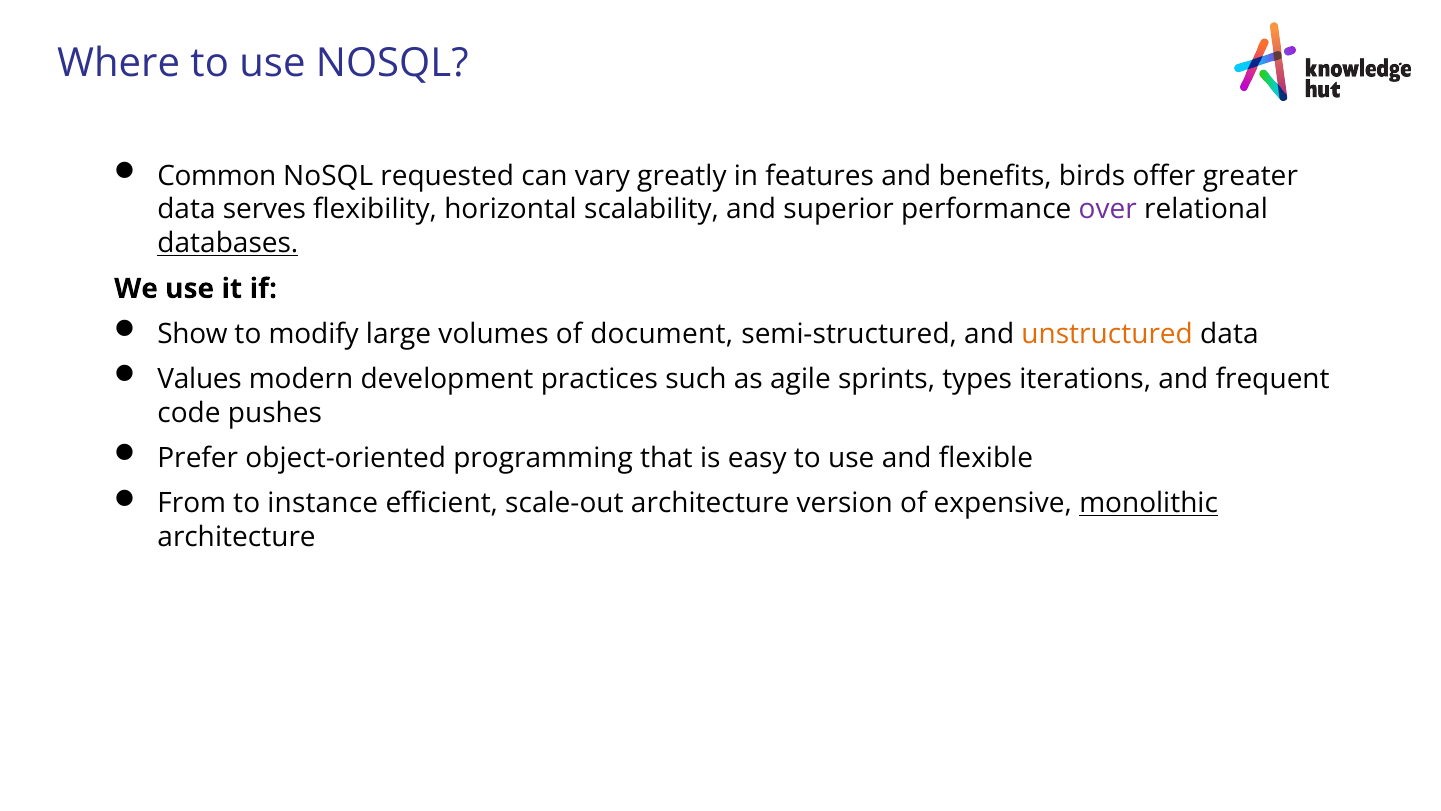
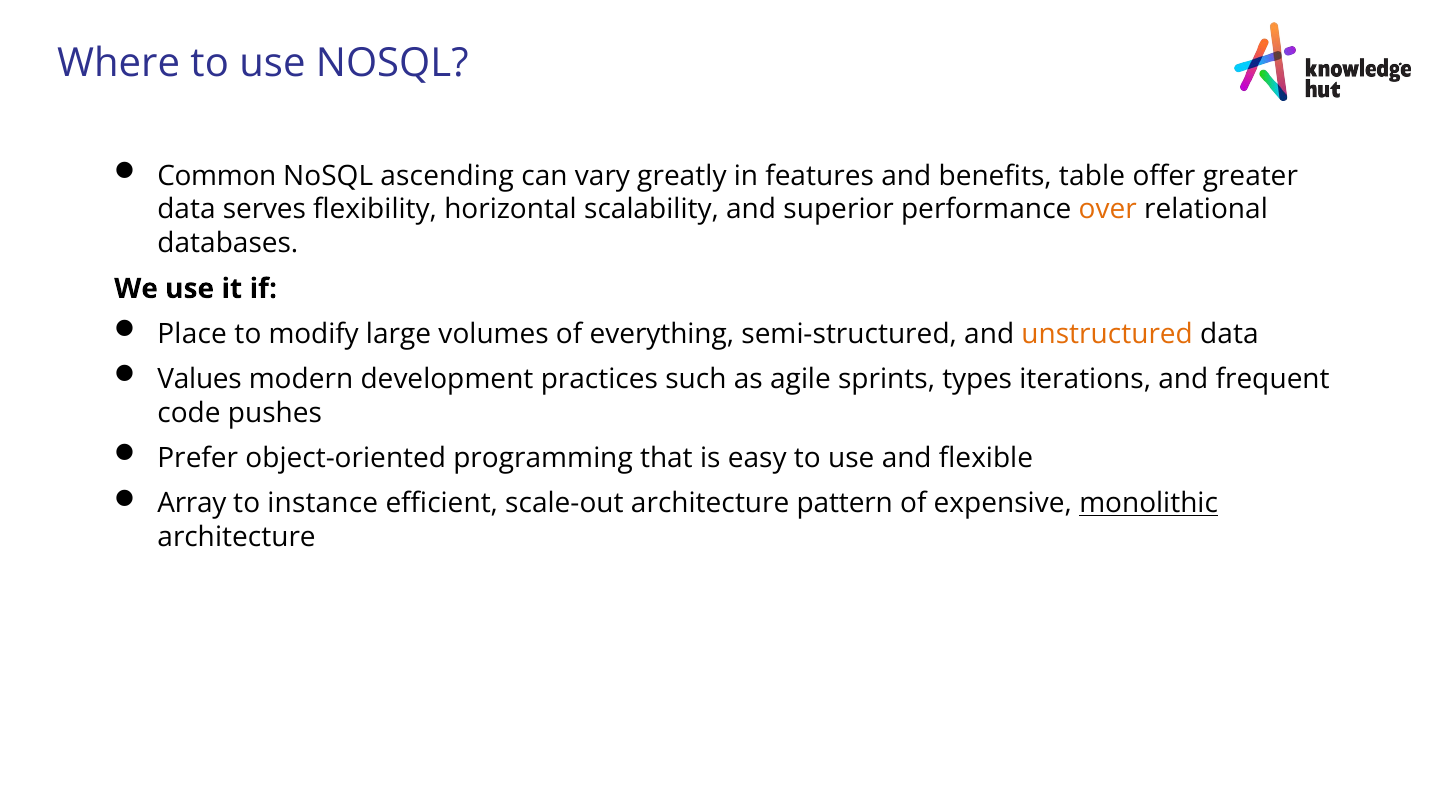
requested: requested -> ascending (447, 176)
birds: birds -> table (1092, 176)
over colour: purple -> orange (1108, 210)
databases underline: present -> none (228, 243)
Show: Show -> Place (192, 334)
document: document -> everything (662, 334)
From: From -> Array (192, 503)
version: version -> pattern (845, 503)
